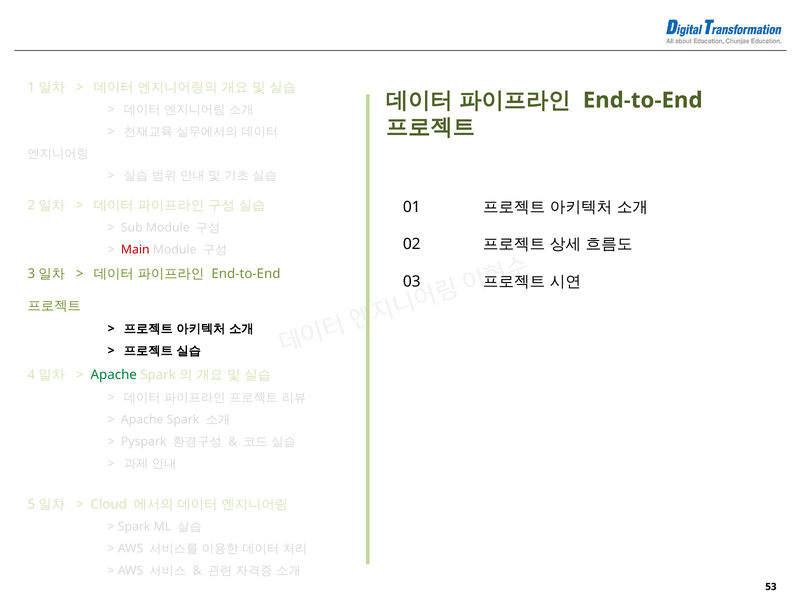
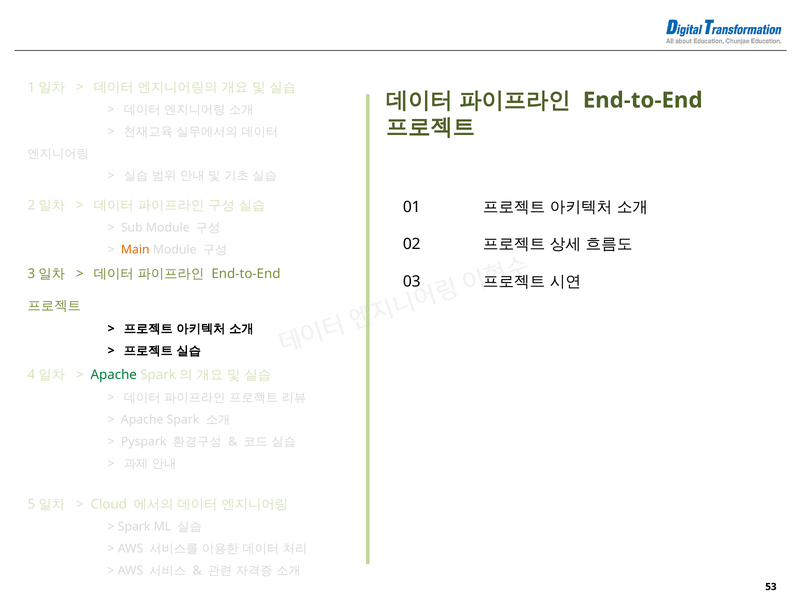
Main colour: red -> orange (135, 250)
